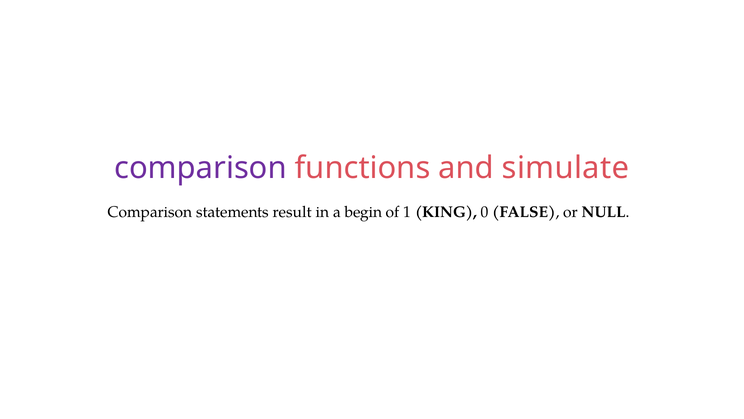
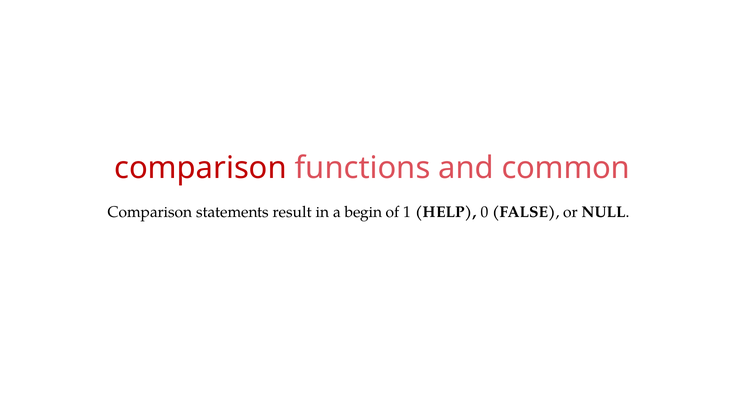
comparison colour: purple -> red (201, 168)
simulate: simulate -> common (566, 168)
KING: KING -> HELP (446, 212)
